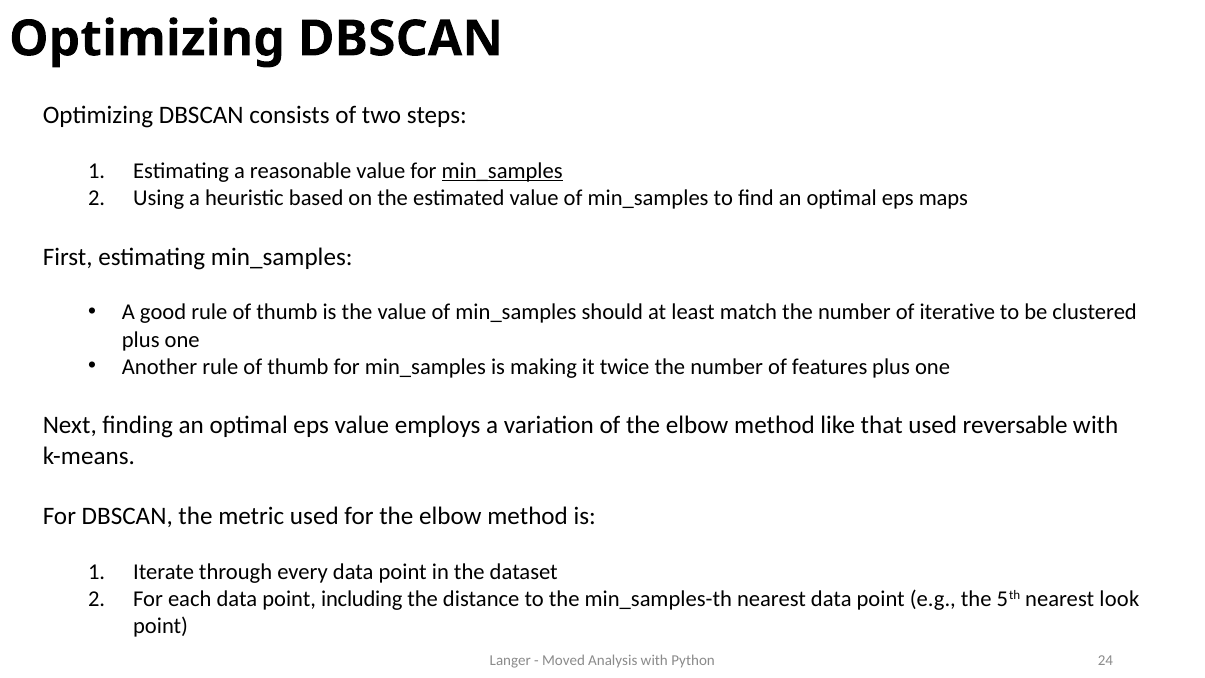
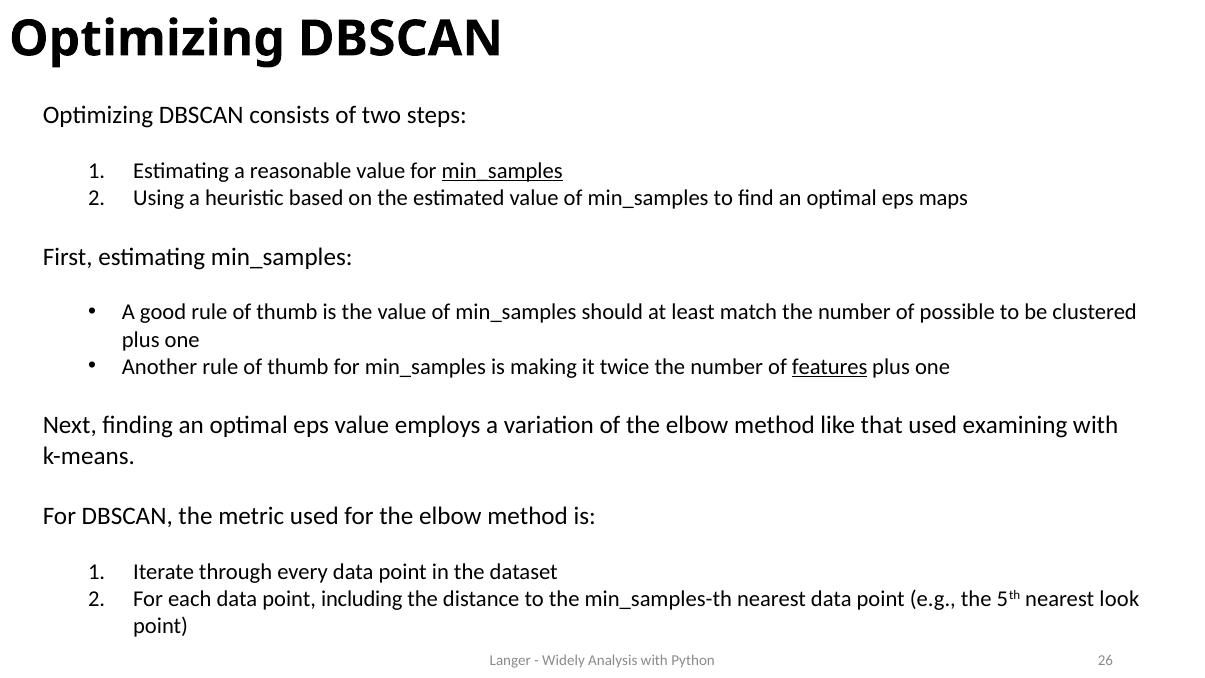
iterative: iterative -> possible (957, 312)
features underline: none -> present (830, 367)
reversable: reversable -> examining (1015, 426)
Moved: Moved -> Widely (564, 660)
24: 24 -> 26 (1105, 660)
